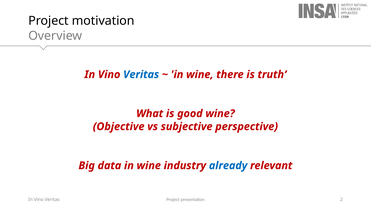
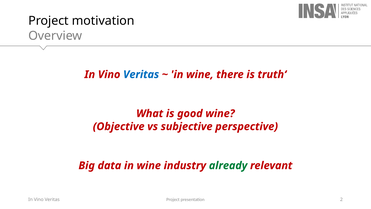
already colour: blue -> green (228, 165)
